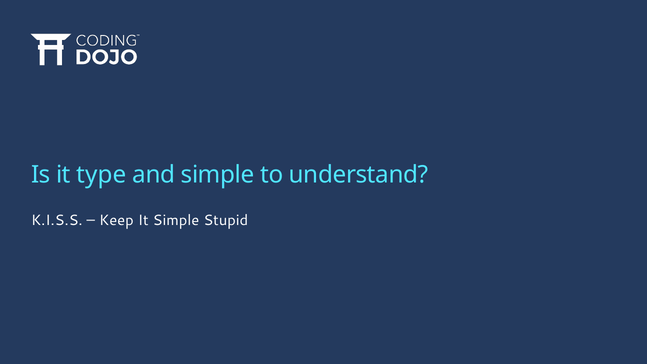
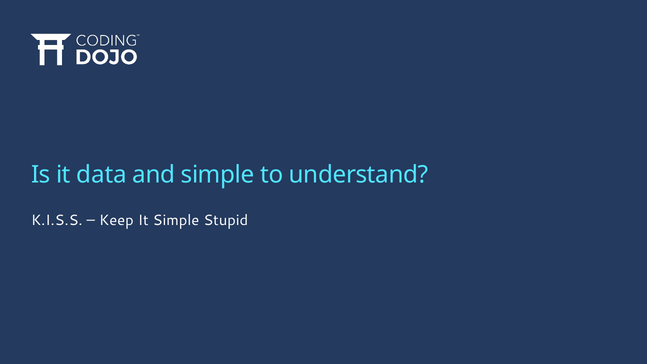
type: type -> data (102, 175)
